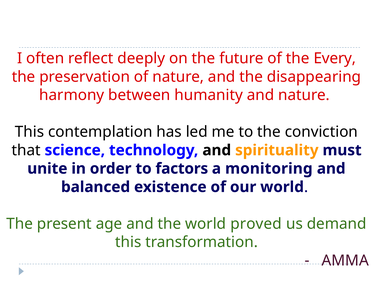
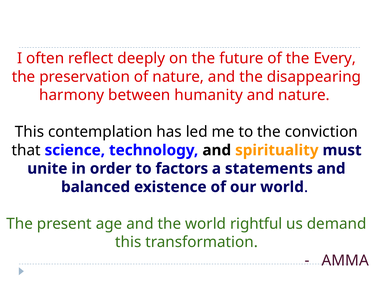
monitoring: monitoring -> statements (269, 168)
proved: proved -> rightful (256, 223)
